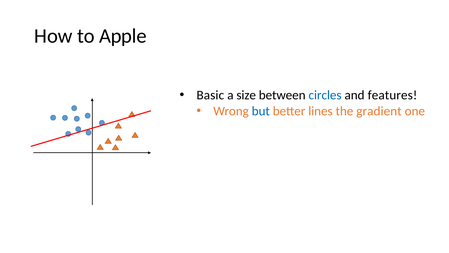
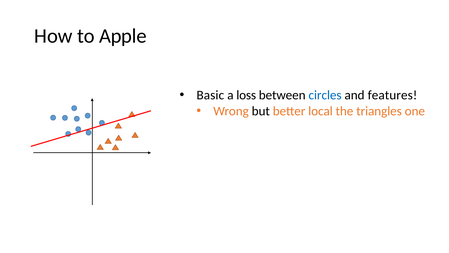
size: size -> loss (246, 95)
but colour: blue -> black (261, 111)
lines: lines -> local (321, 111)
gradient: gradient -> triangles (379, 111)
